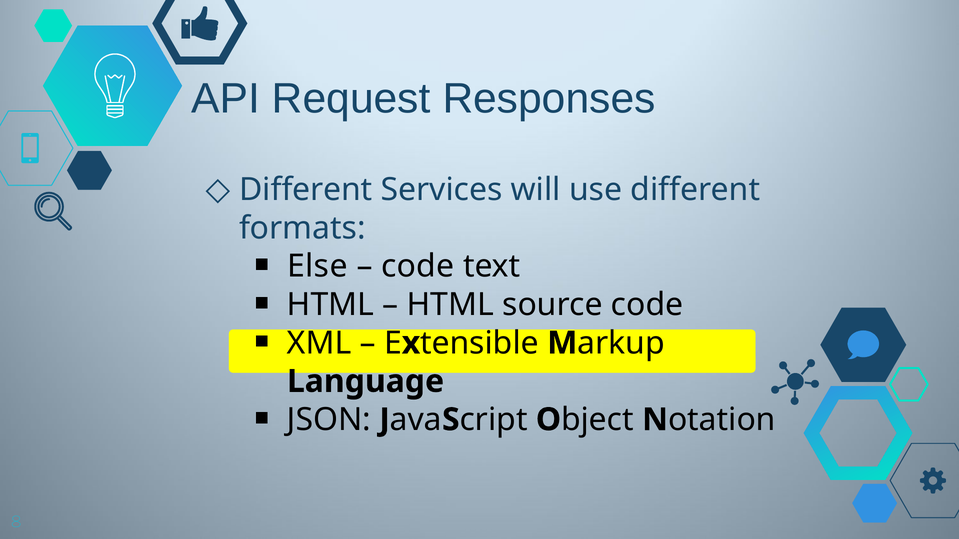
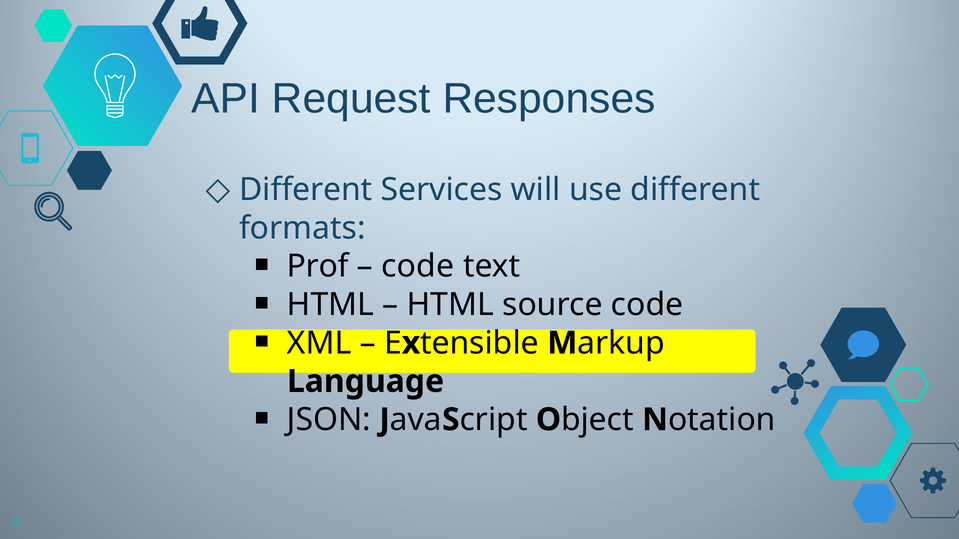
Else: Else -> Prof (318, 267)
